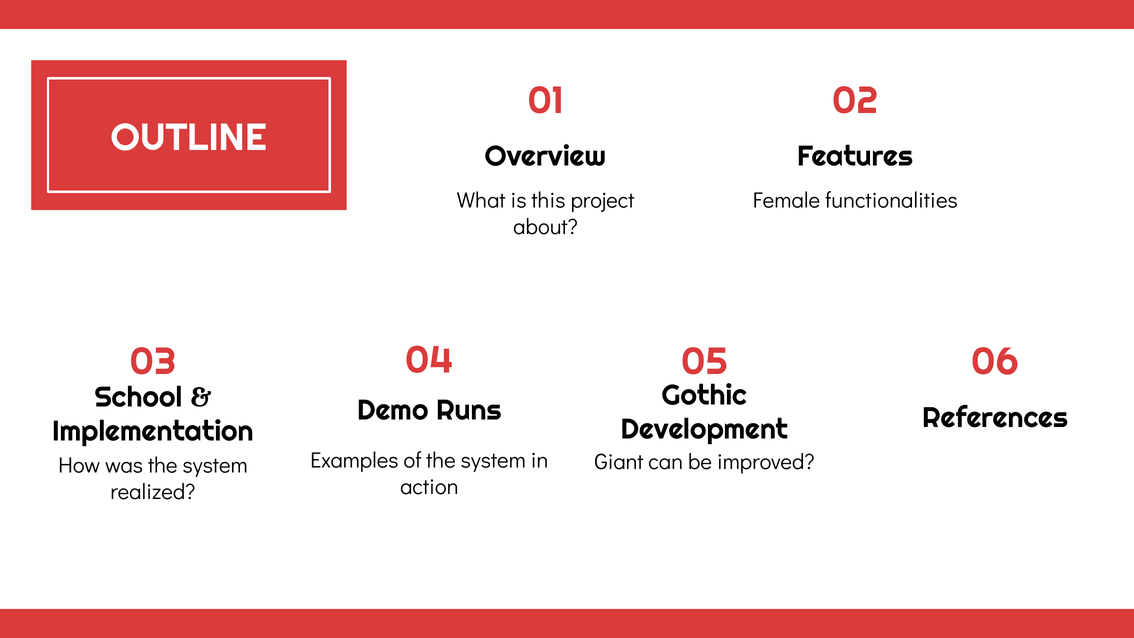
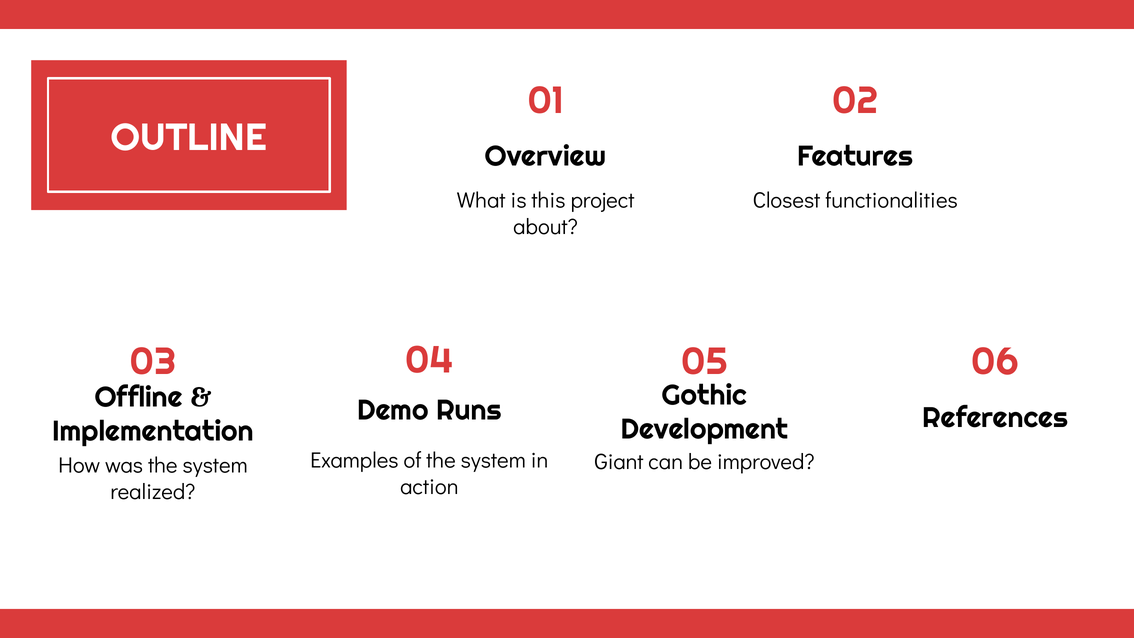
Female: Female -> Closest (786, 201)
School: School -> Offline (139, 397)
